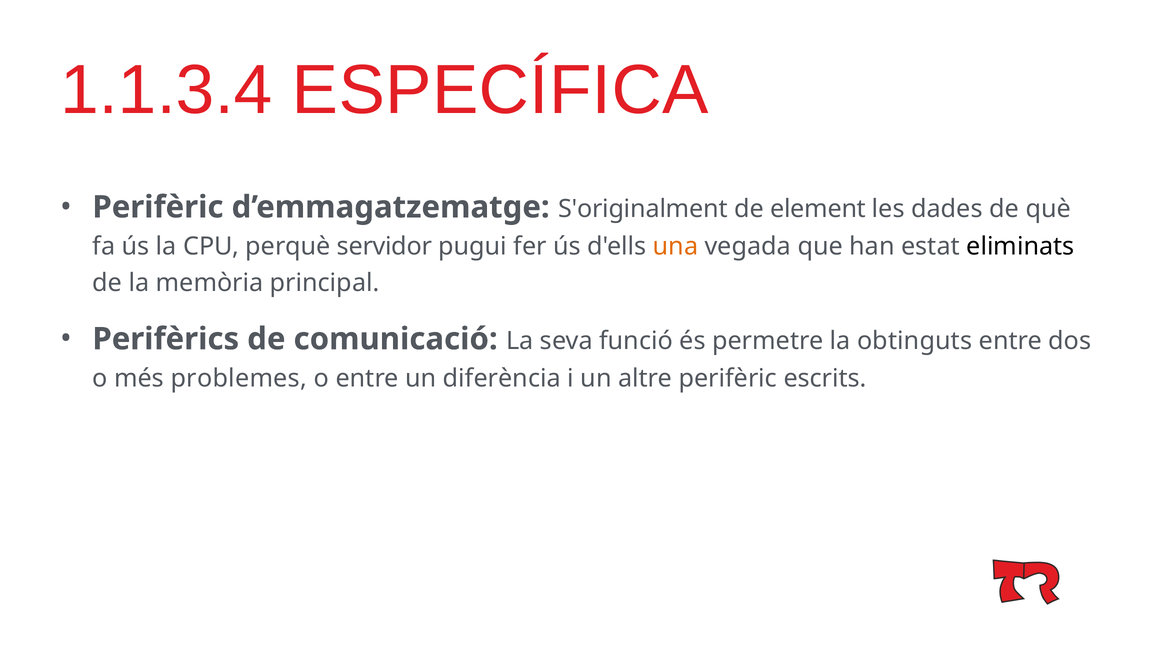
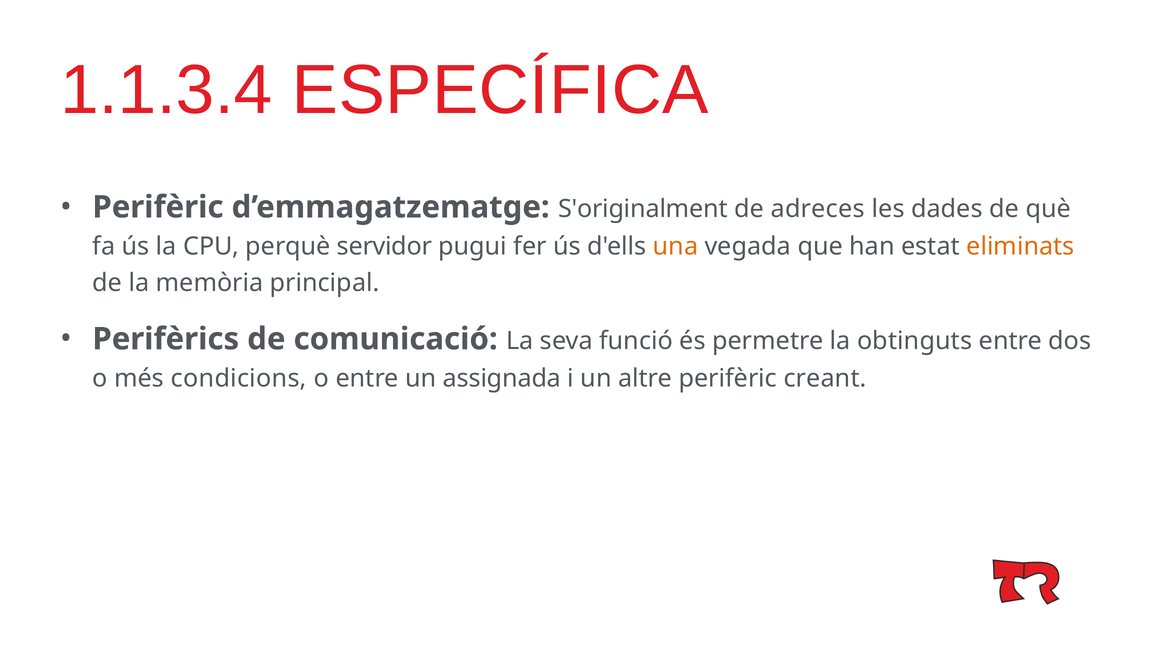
element: element -> adreces (818, 209)
eliminats colour: black -> orange (1020, 247)
problemes: problemes -> condicions (239, 378)
diferència: diferència -> assignada (502, 378)
escrits: escrits -> creant (825, 378)
